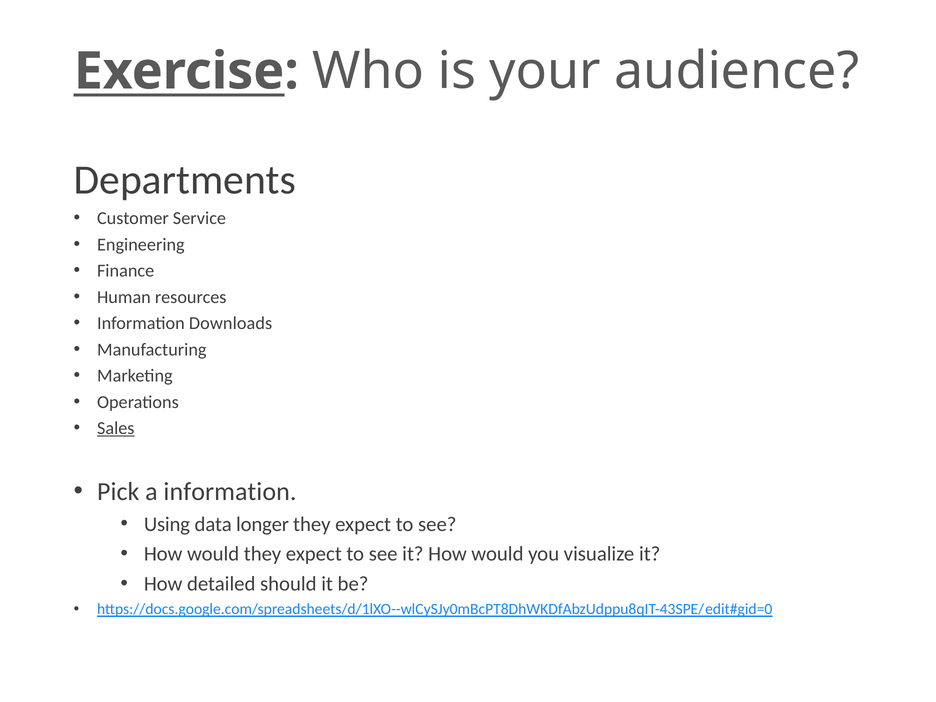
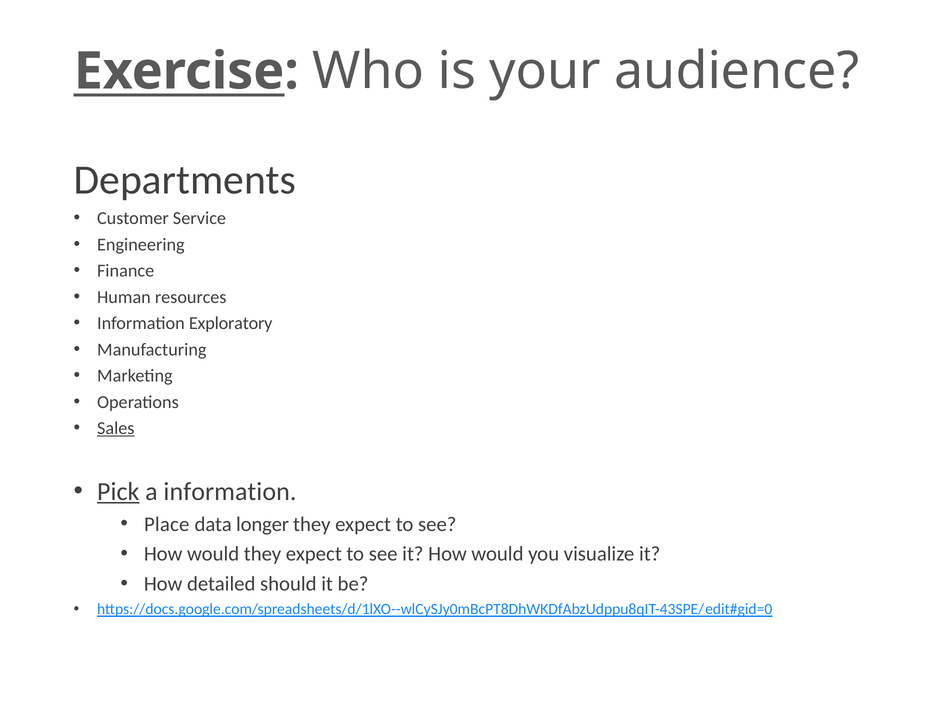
Downloads: Downloads -> Exploratory (231, 323)
Pick underline: none -> present (118, 492)
Using: Using -> Place (167, 524)
